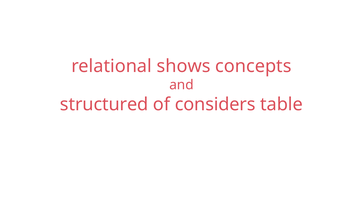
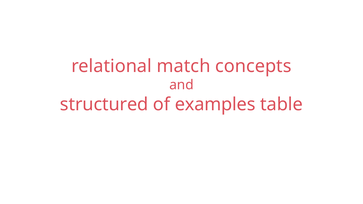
shows: shows -> match (183, 66)
considers: considers -> examples (215, 104)
